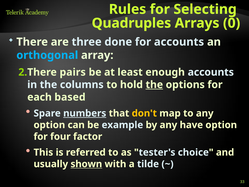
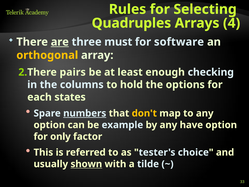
0: 0 -> 4 (232, 23)
are underline: none -> present (60, 42)
done: done -> must (118, 42)
for accounts: accounts -> software (179, 42)
orthogonal colour: light blue -> yellow (47, 55)
enough accounts: accounts -> checking (211, 72)
the underline: present -> none (154, 85)
based: based -> states (70, 97)
four: four -> only (60, 136)
